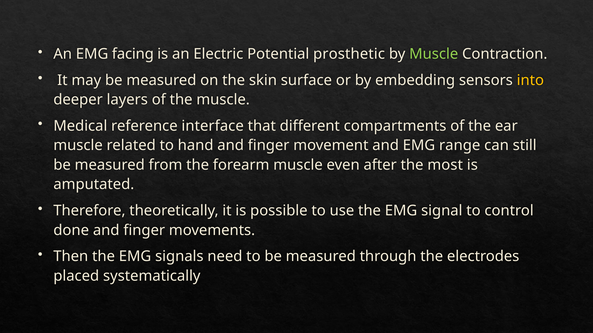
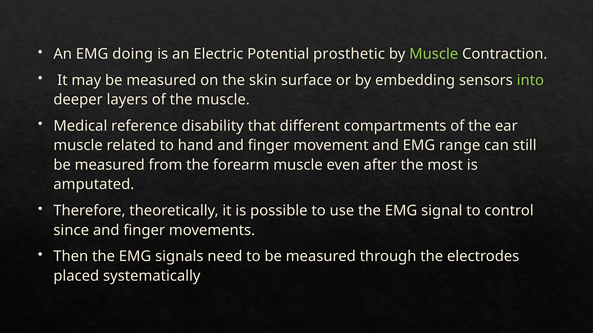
facing: facing -> doing (133, 54)
into colour: yellow -> light green (530, 80)
interface: interface -> disability (213, 126)
done: done -> since (71, 231)
